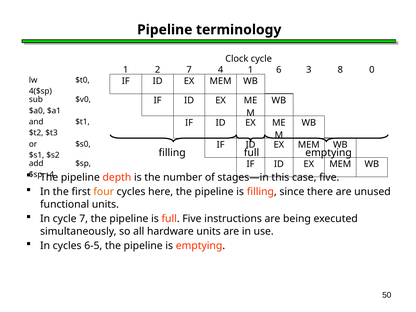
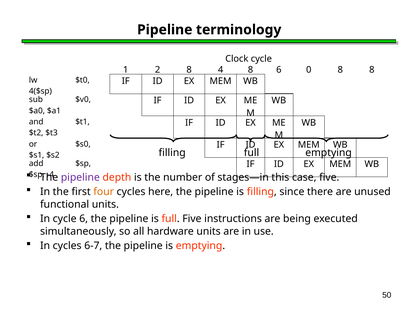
2 7: 7 -> 8 (189, 70)
4 1: 1 -> 8 (251, 70)
3: 3 -> 0 (309, 70)
8 0: 0 -> 8 (372, 70)
pipeline colour: black -> purple (80, 177)
cycle 7: 7 -> 6 (84, 219)
6-5: 6-5 -> 6-7 (93, 246)
